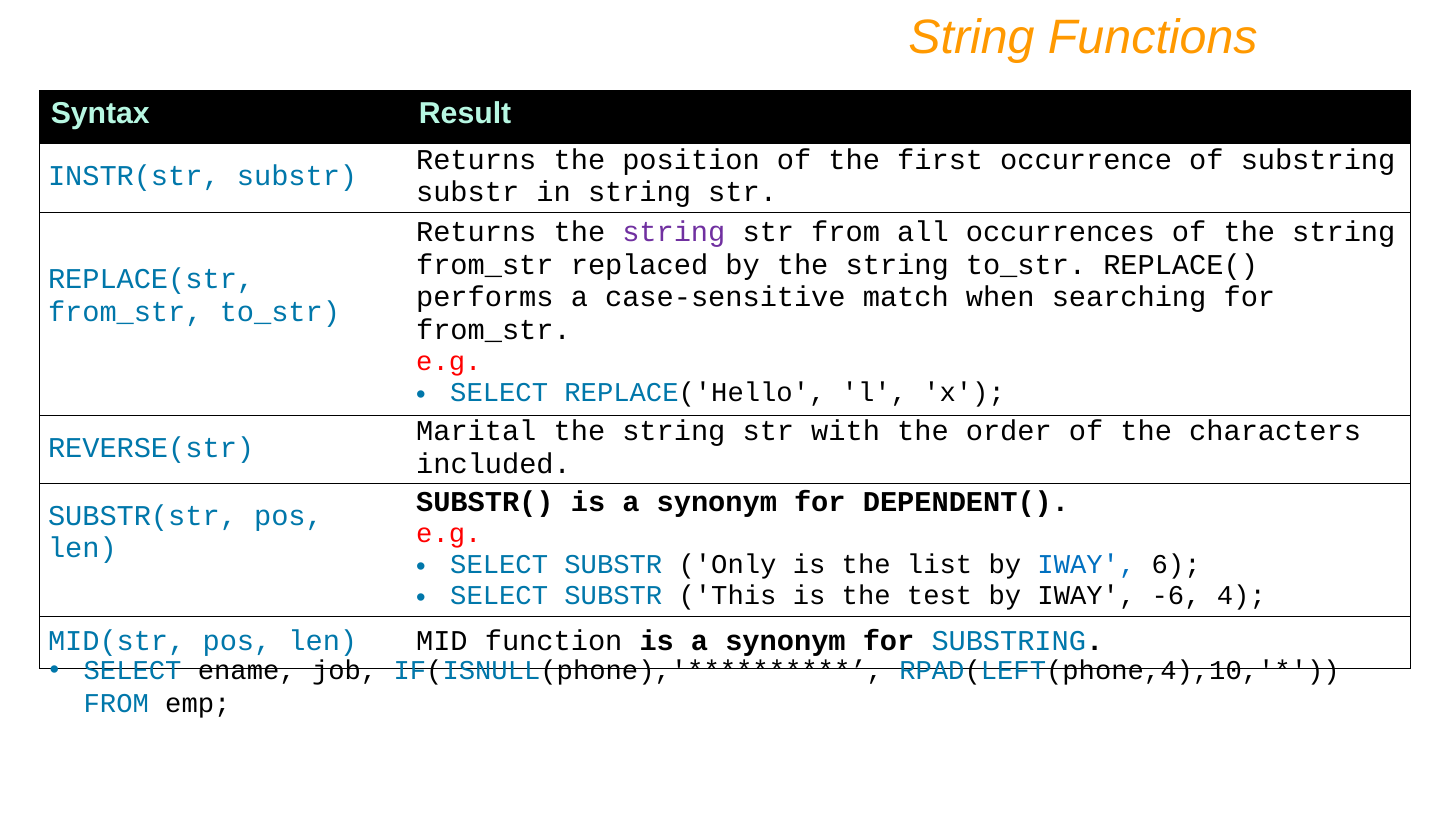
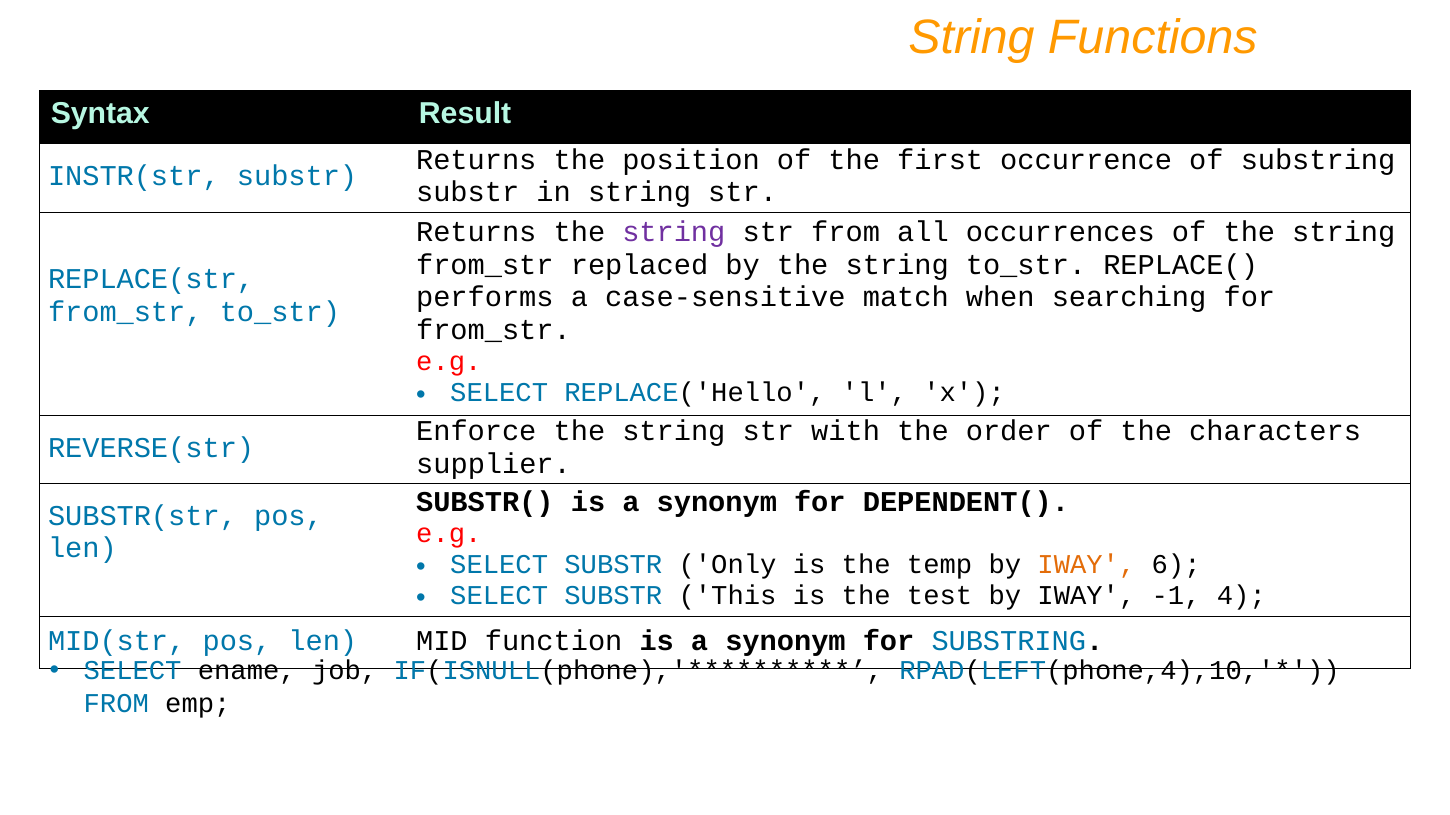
Marital: Marital -> Enforce (476, 432)
included: included -> supplier (494, 464)
list: list -> temp (940, 565)
IWAY colour: blue -> orange (1086, 565)
-6: -6 -> -1 (1176, 596)
